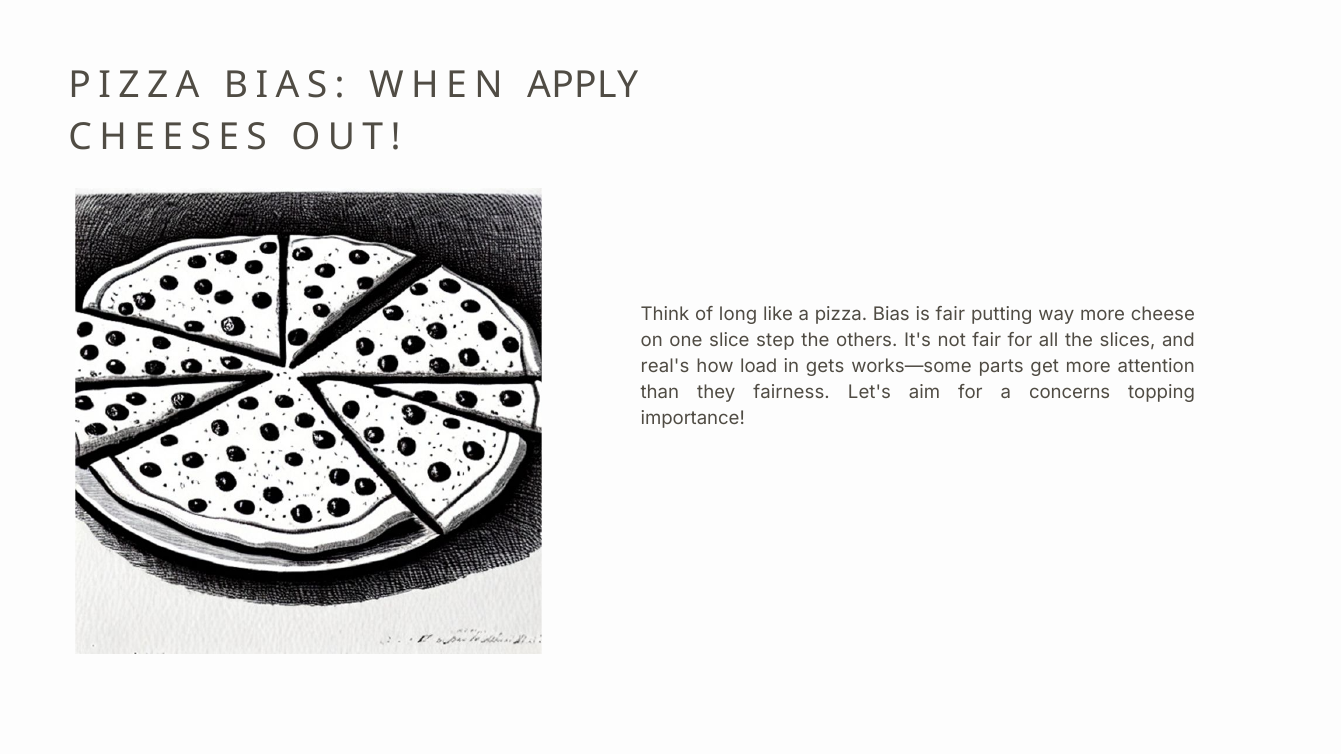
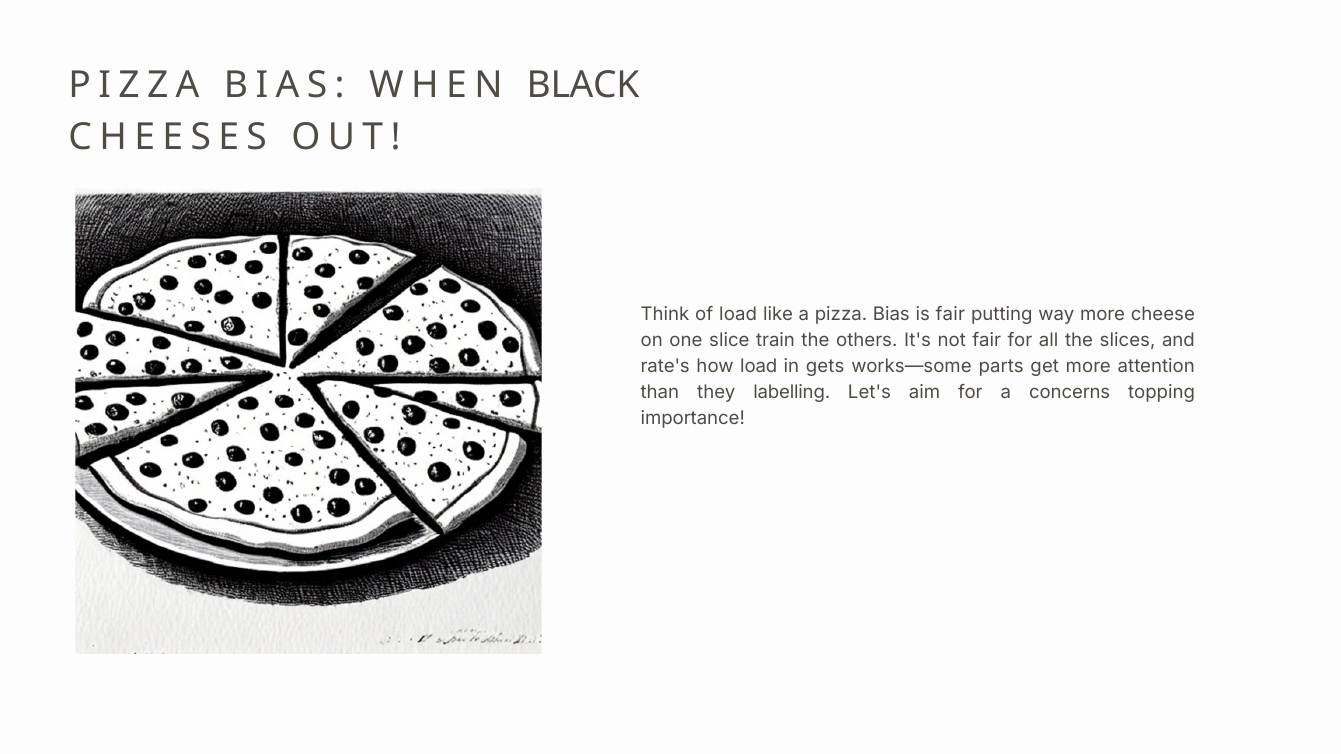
APPLY: APPLY -> BLACK (583, 85)
of long: long -> load (738, 314)
step: step -> train (776, 340)
real's: real's -> rate's (665, 366)
fairness: fairness -> labelling (792, 392)
